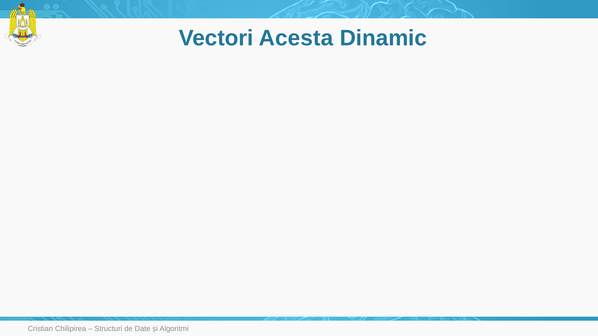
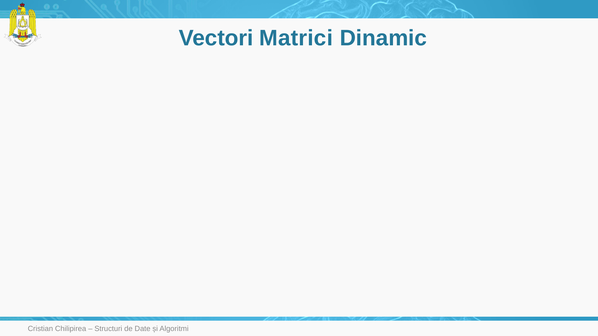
Acesta: Acesta -> Matrici (296, 38)
